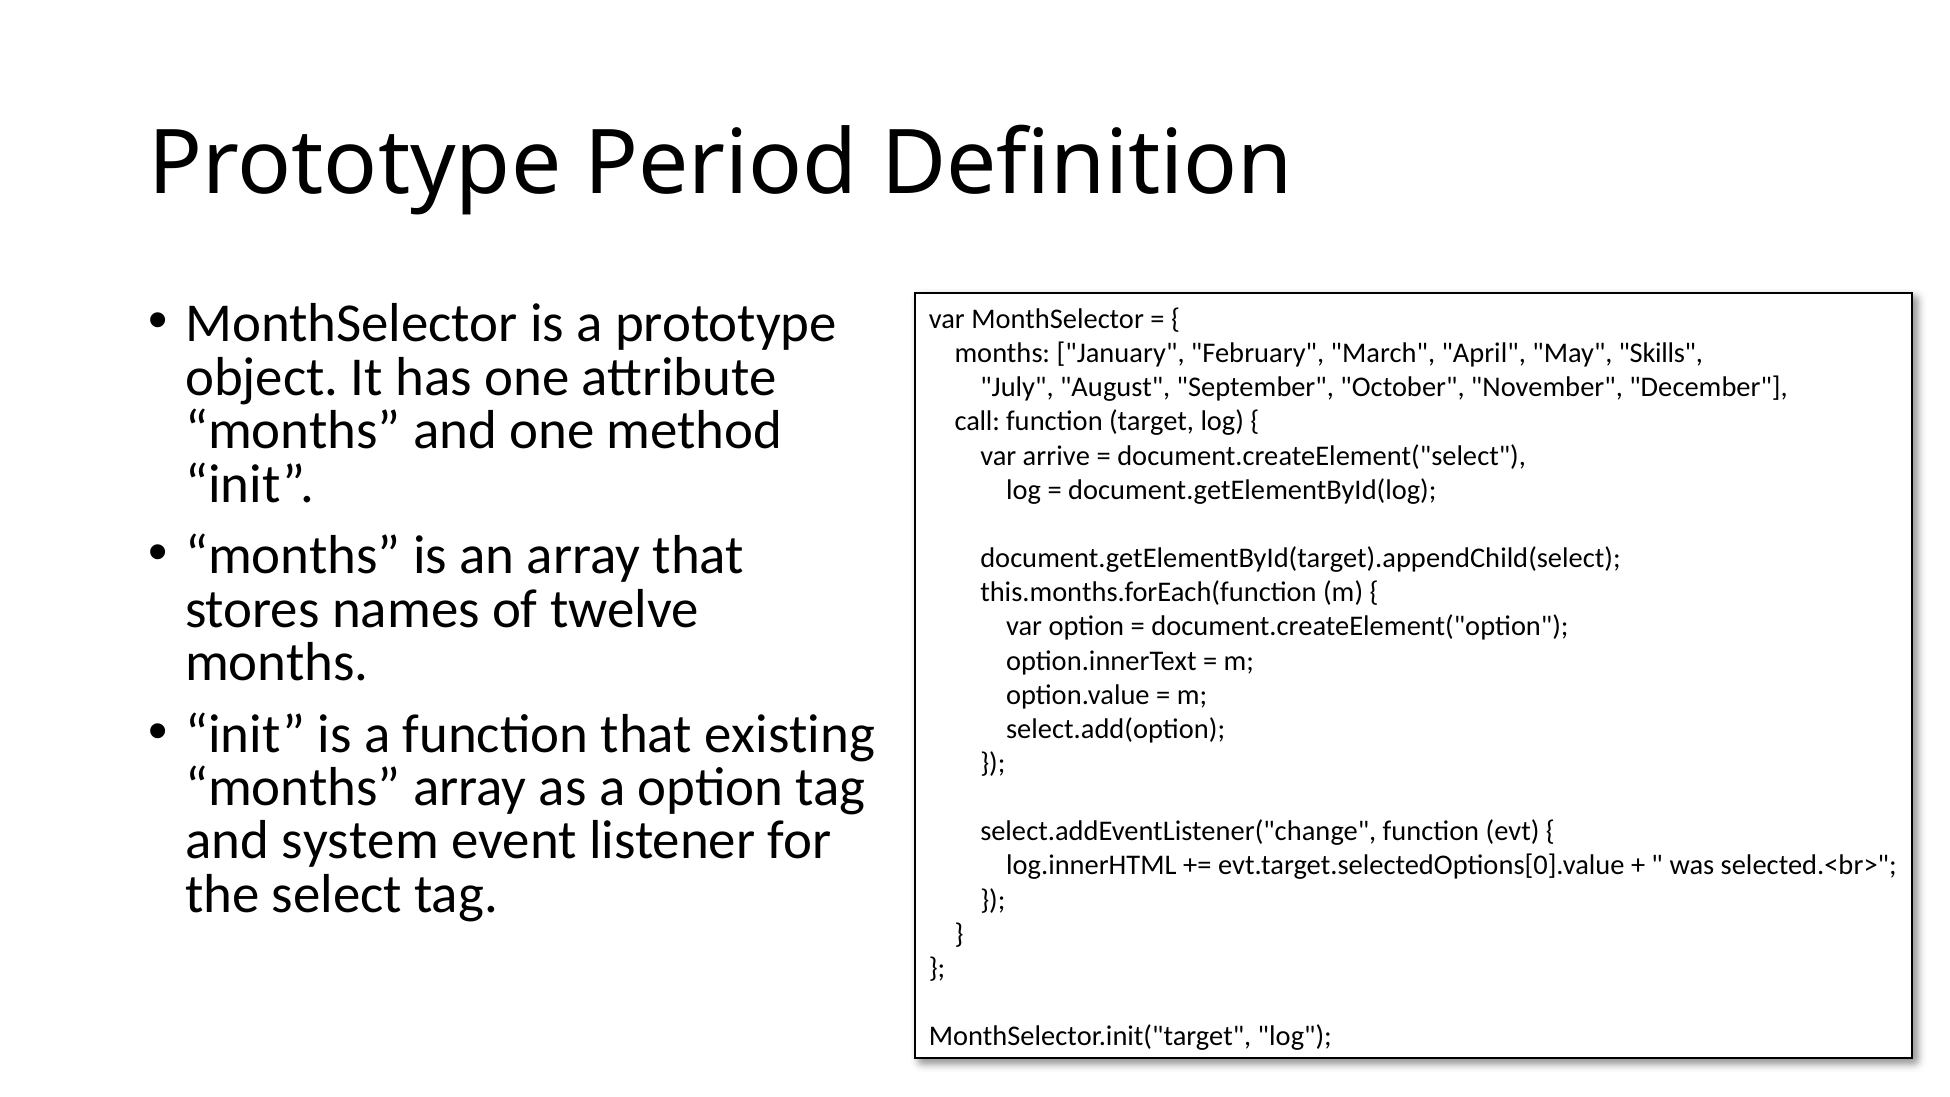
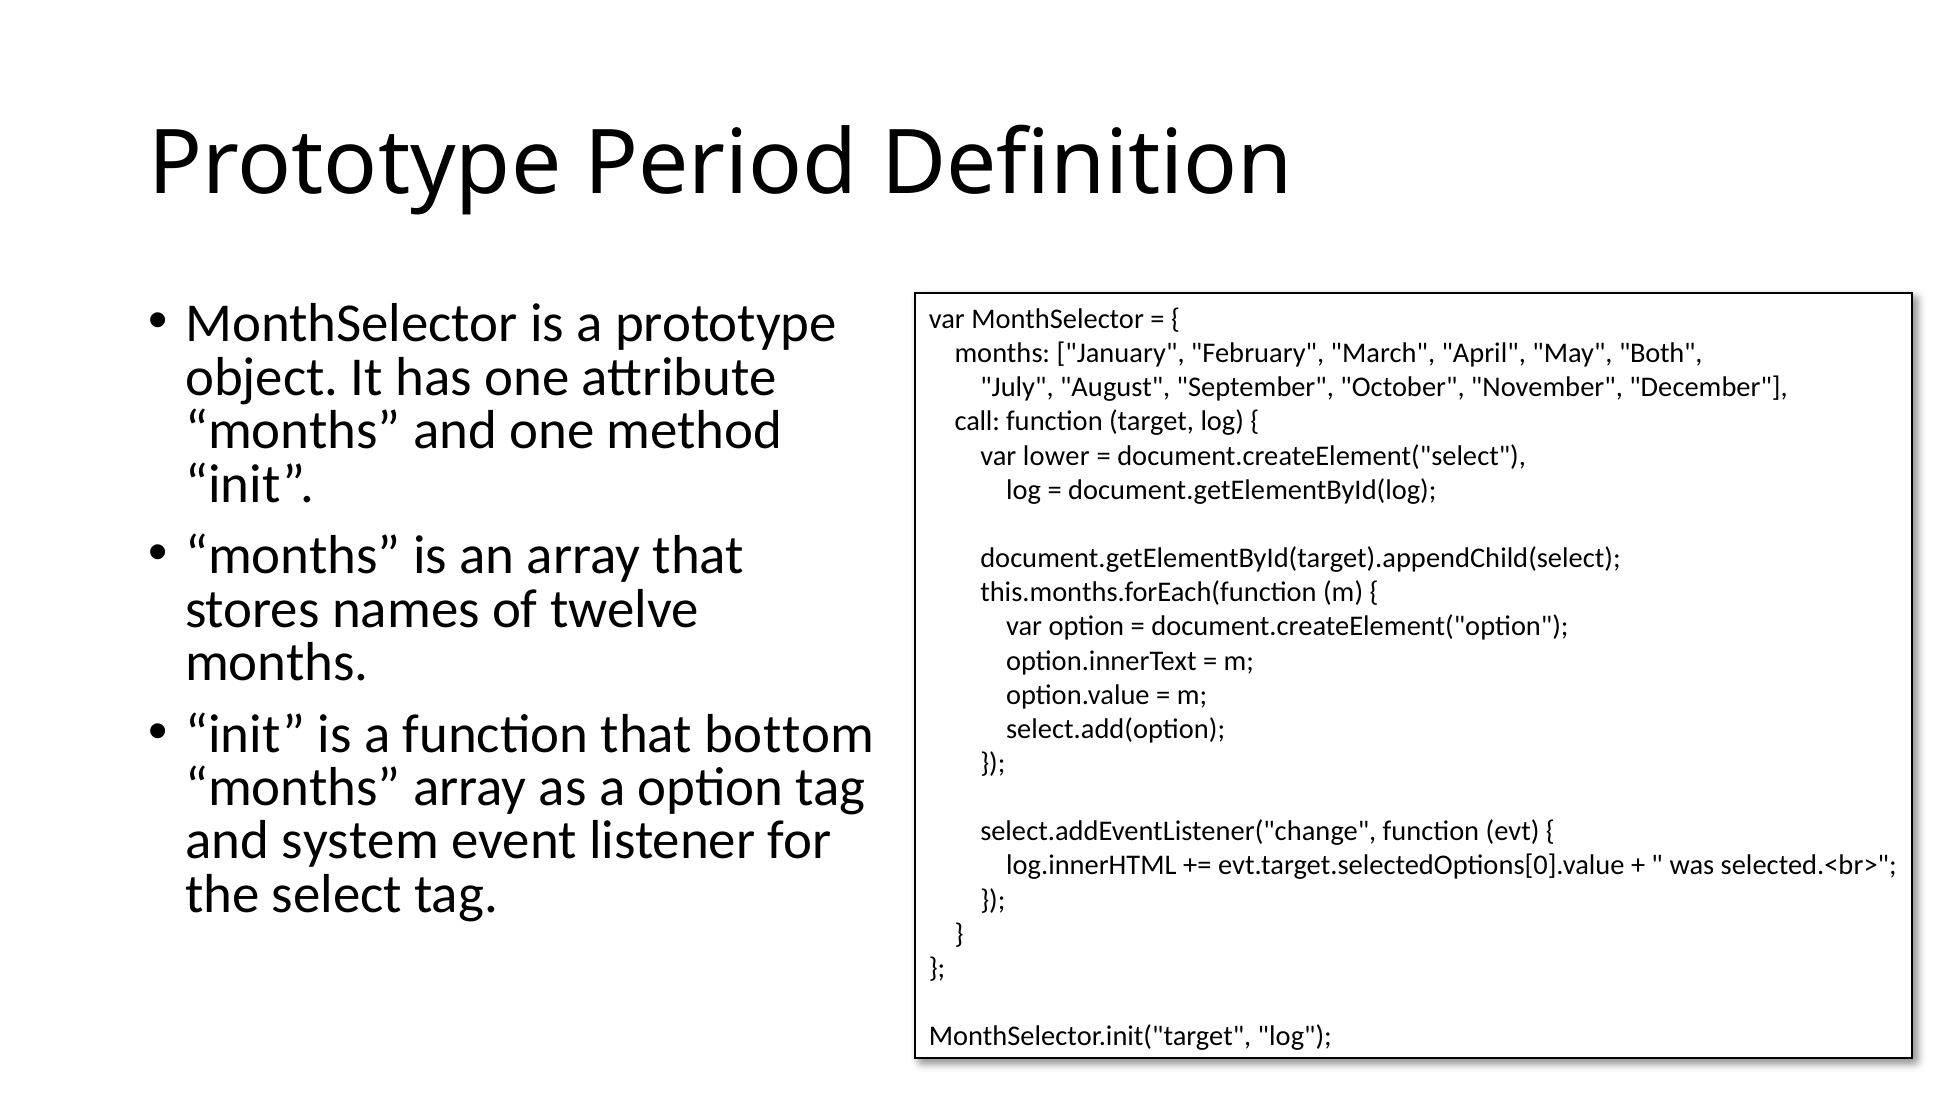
Skills: Skills -> Both (1661, 353)
arrive: arrive -> lower (1056, 456)
existing: existing -> bottom (789, 734)
